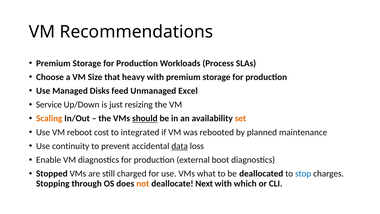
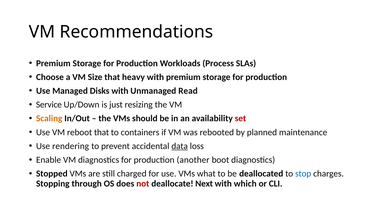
Disks feed: feed -> with (120, 91)
Excel: Excel -> Read (188, 91)
should underline: present -> none (145, 118)
set colour: orange -> red (240, 118)
reboot cost: cost -> that (102, 132)
integrated: integrated -> containers (140, 132)
continuity: continuity -> rendering (71, 146)
external: external -> another (193, 160)
not colour: orange -> red (143, 183)
